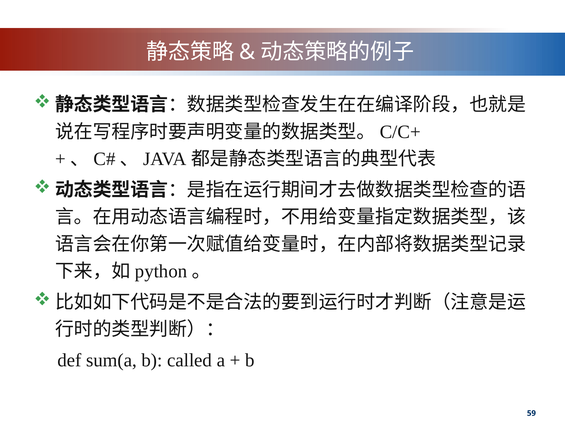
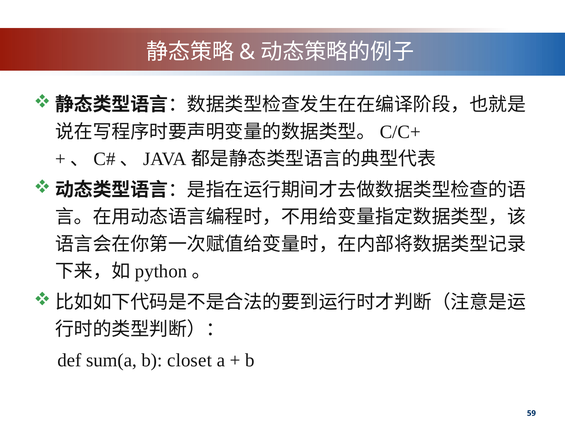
called: called -> closet (190, 360)
